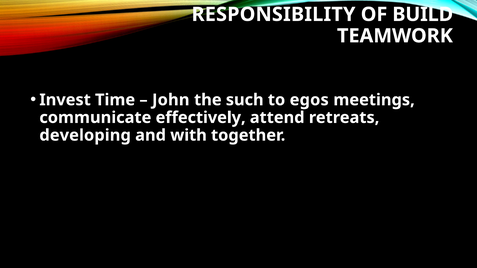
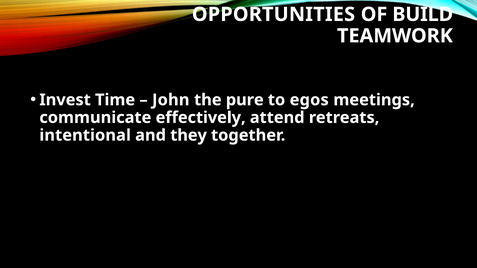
RESPONSIBILITY: RESPONSIBILITY -> OPPORTUNITIES (273, 14)
such: such -> pure (245, 100)
developing: developing -> intentional (85, 135)
with: with -> they (189, 135)
